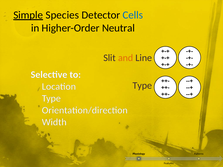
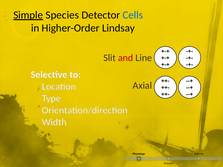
Neutral: Neutral -> Lindsay (118, 28)
and colour: orange -> red (126, 58)
Type: Type -> Axial (142, 86)
